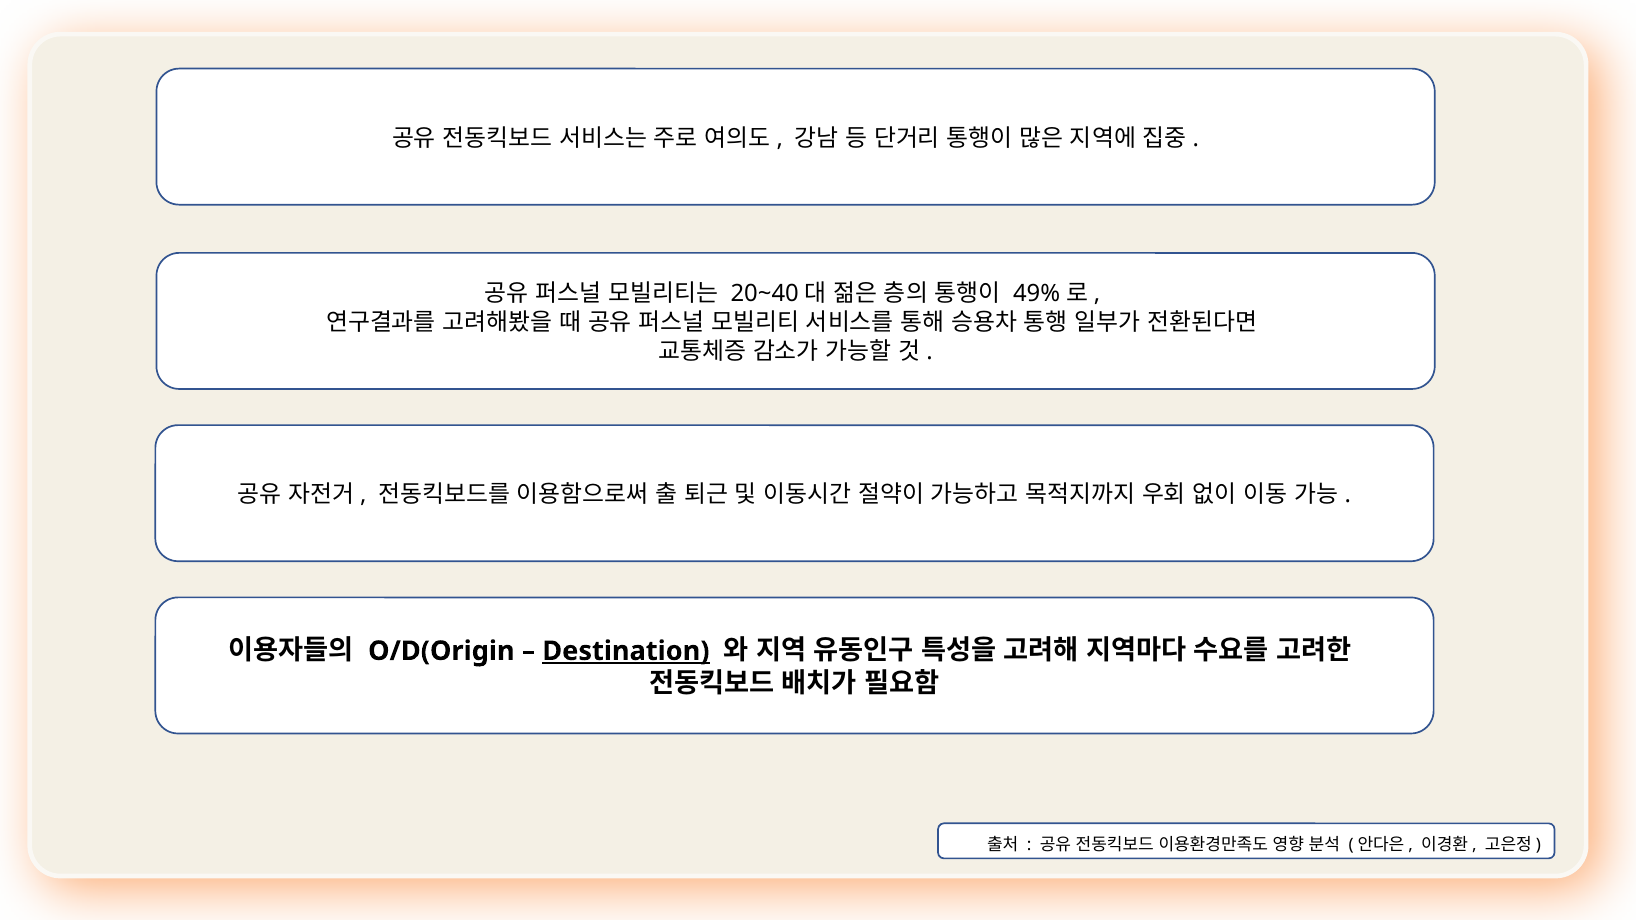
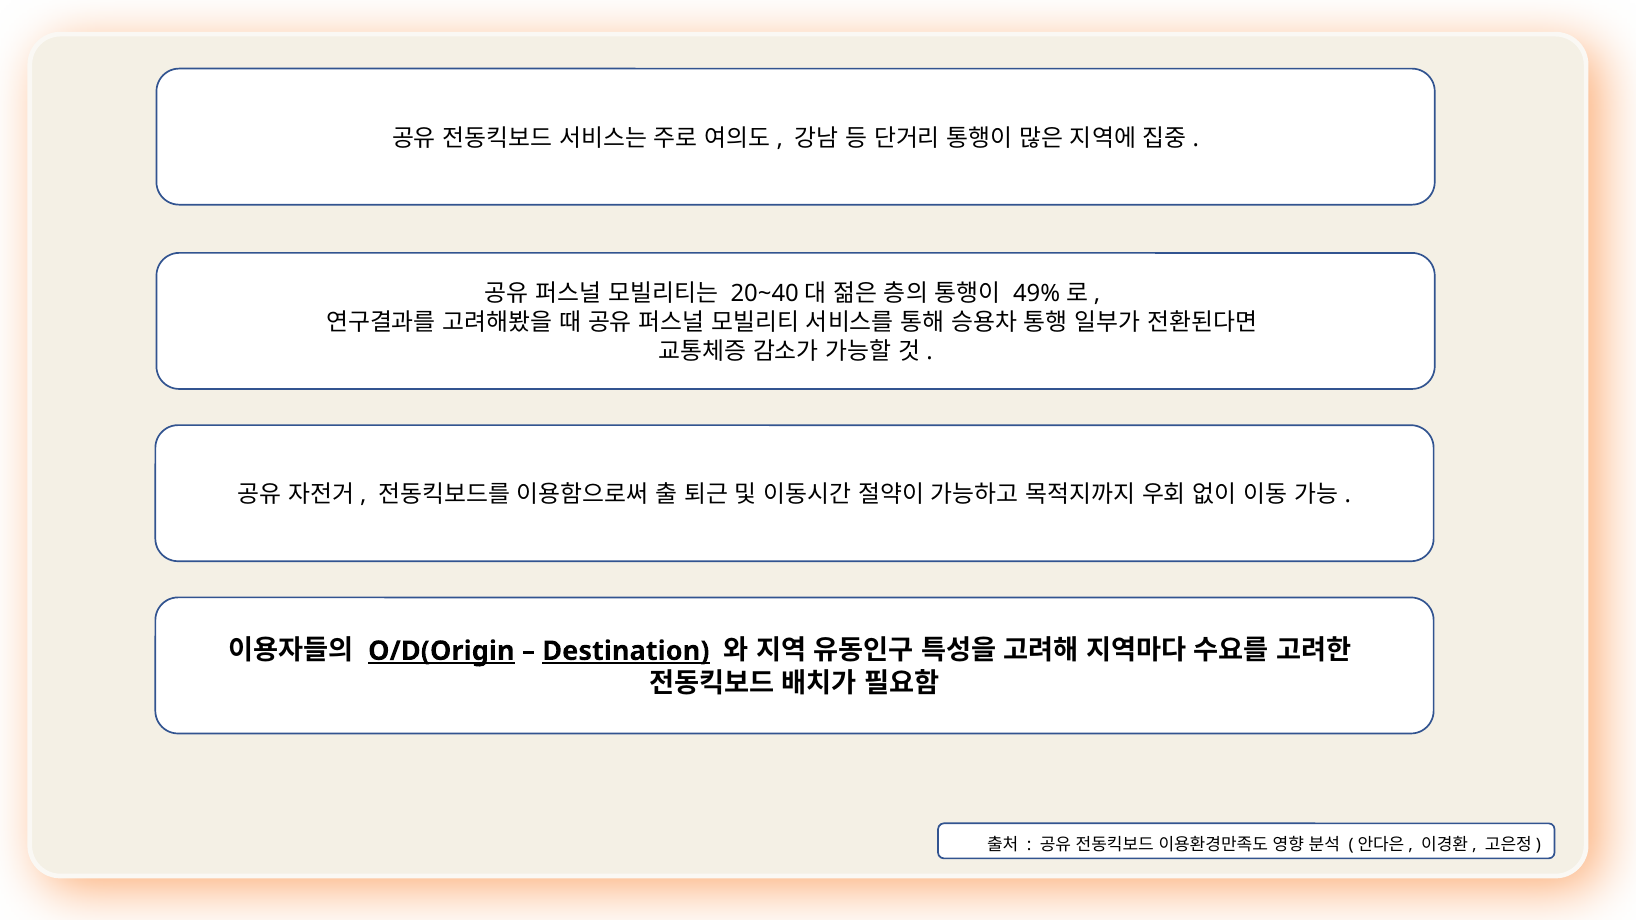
O/D(Origin underline: none -> present (441, 651)
